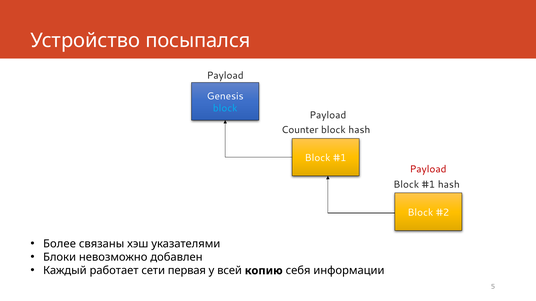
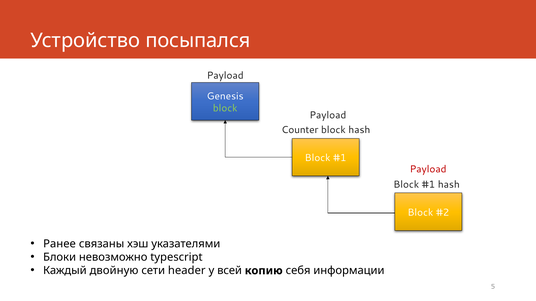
block colour: light blue -> light green (225, 108)
Более: Более -> Ранее (60, 244)
добавлен: добавлен -> typescript (176, 258)
работает: работает -> двойную (114, 271)
первая: первая -> header (187, 271)
